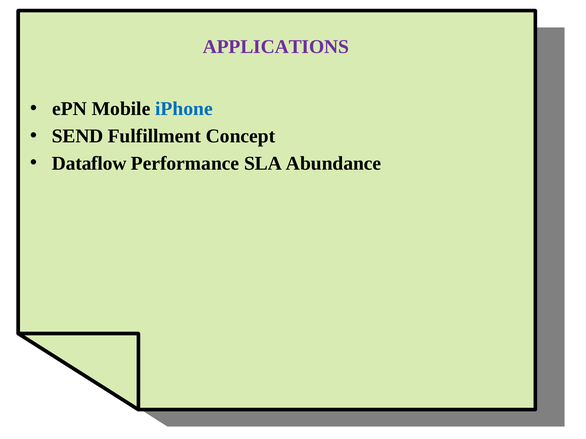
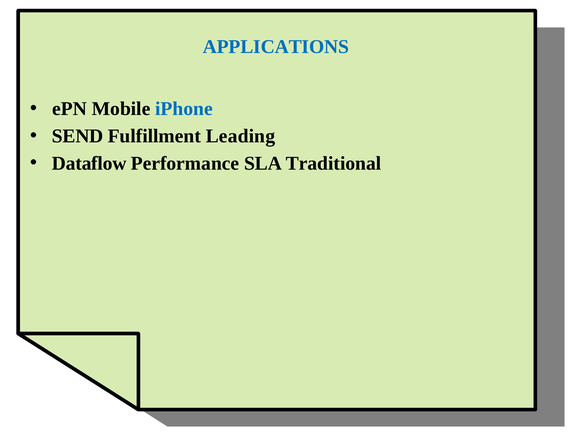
APPLICATIONS colour: purple -> blue (276, 47)
Concept: Concept -> Leading (240, 136)
Abundance: Abundance -> Traditional (334, 163)
